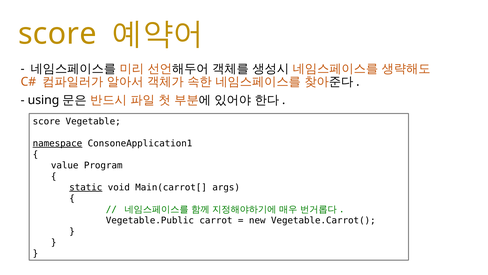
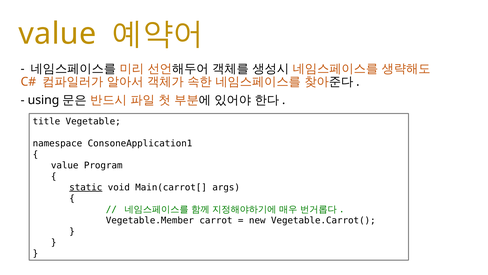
score: score -> value (57, 34)
score: score -> title (46, 121)
namespace underline: present -> none (57, 143)
Vegetable.Public: Vegetable.Public -> Vegetable.Member (150, 220)
